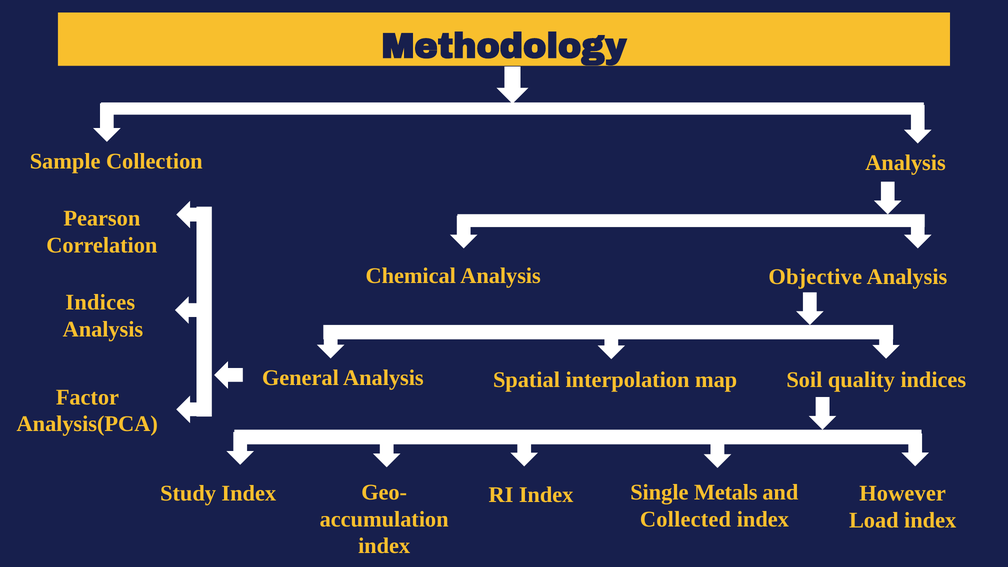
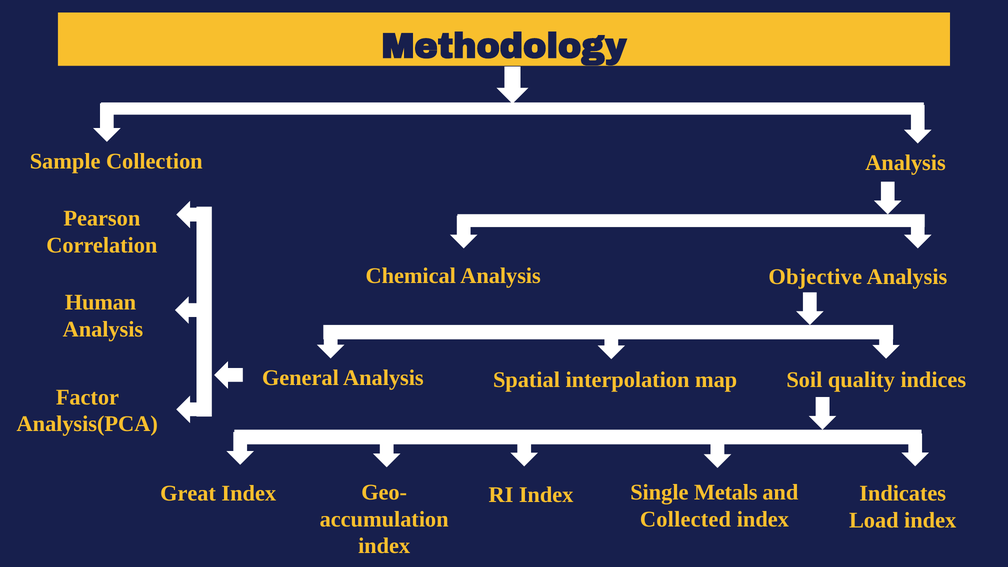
Indices: Indices -> Human (101, 302)
However: However -> Indicates (903, 493)
Study: Study -> Great (188, 494)
